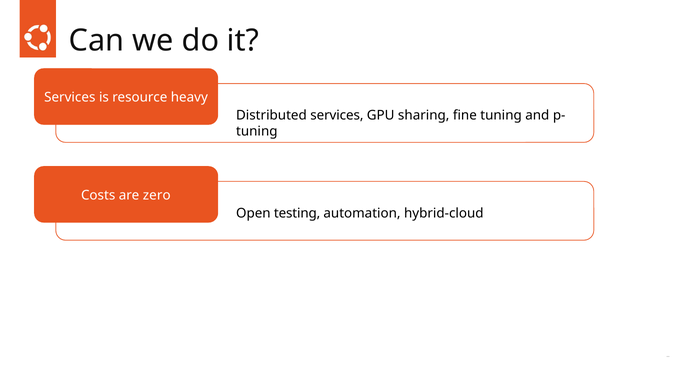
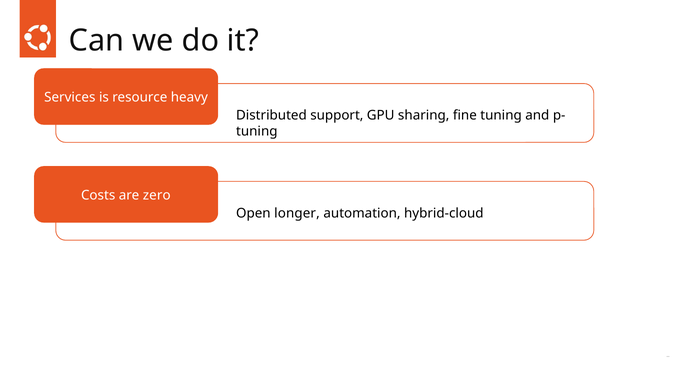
Distributed services: services -> support (337, 115)
testing: testing -> longer (297, 213)
